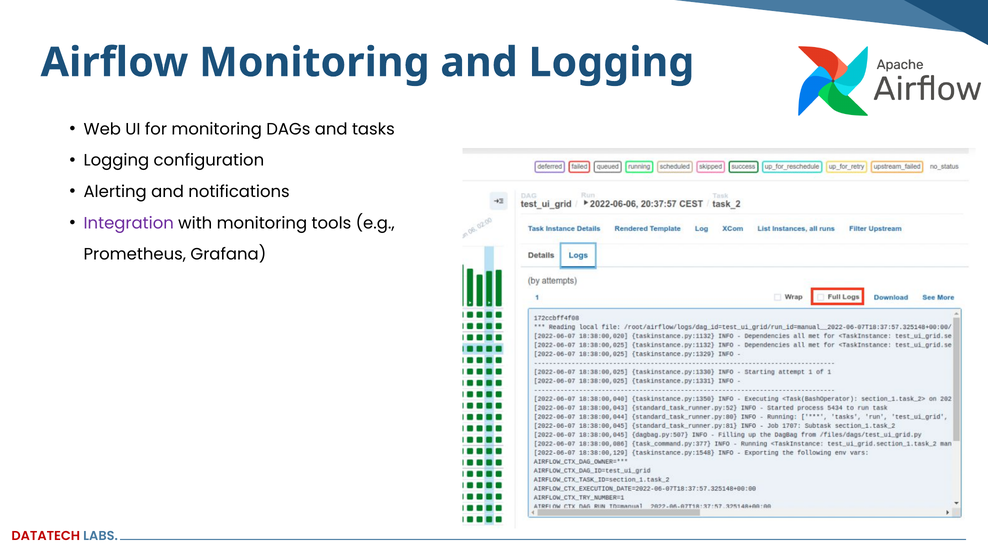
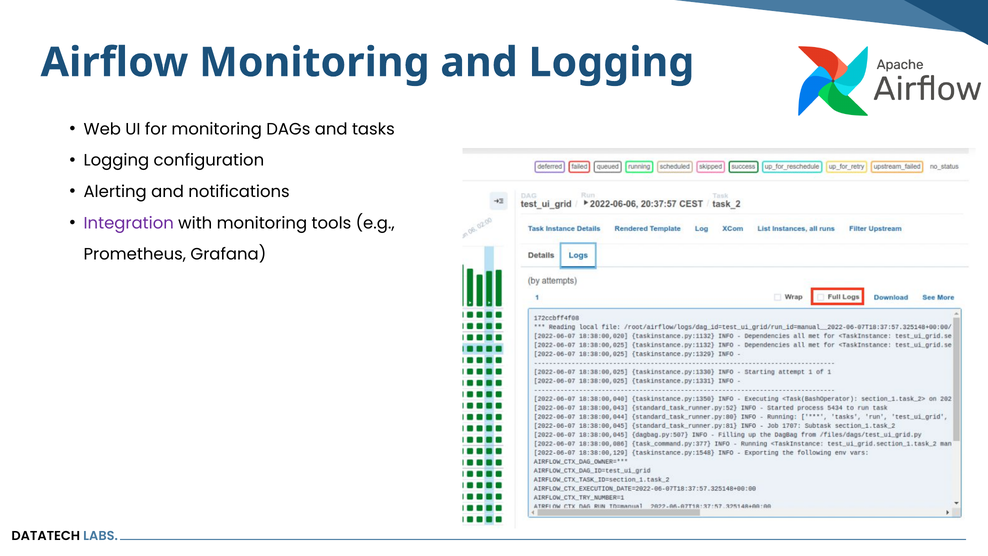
DATATECH colour: red -> black (46, 536)
